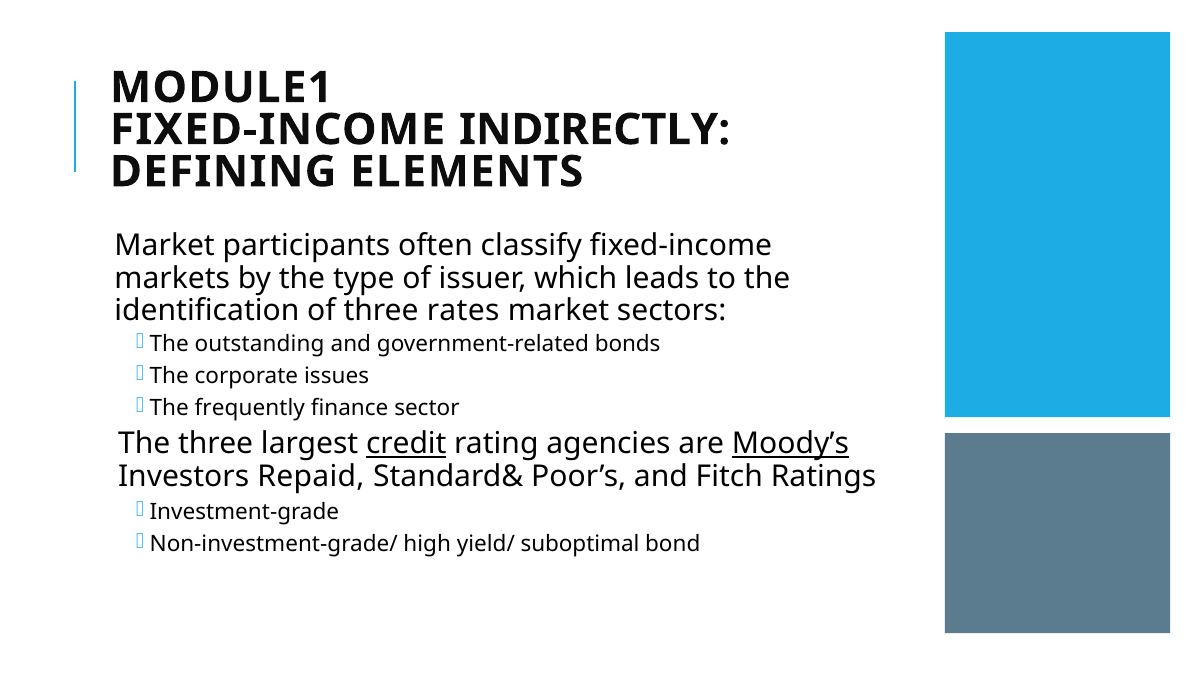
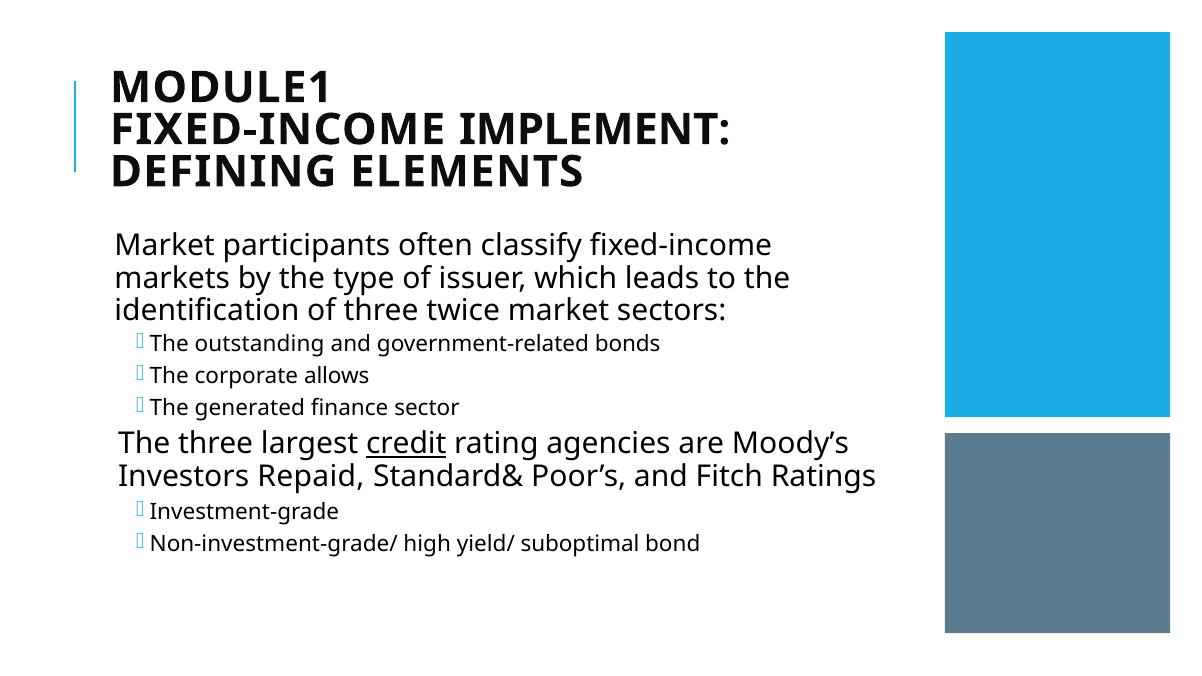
INDIRECTLY: INDIRECTLY -> IMPLEMENT (595, 130)
rates: rates -> twice (463, 311)
issues: issues -> allows (337, 376)
frequently: frequently -> generated (250, 408)
Moody’s underline: present -> none (790, 444)
